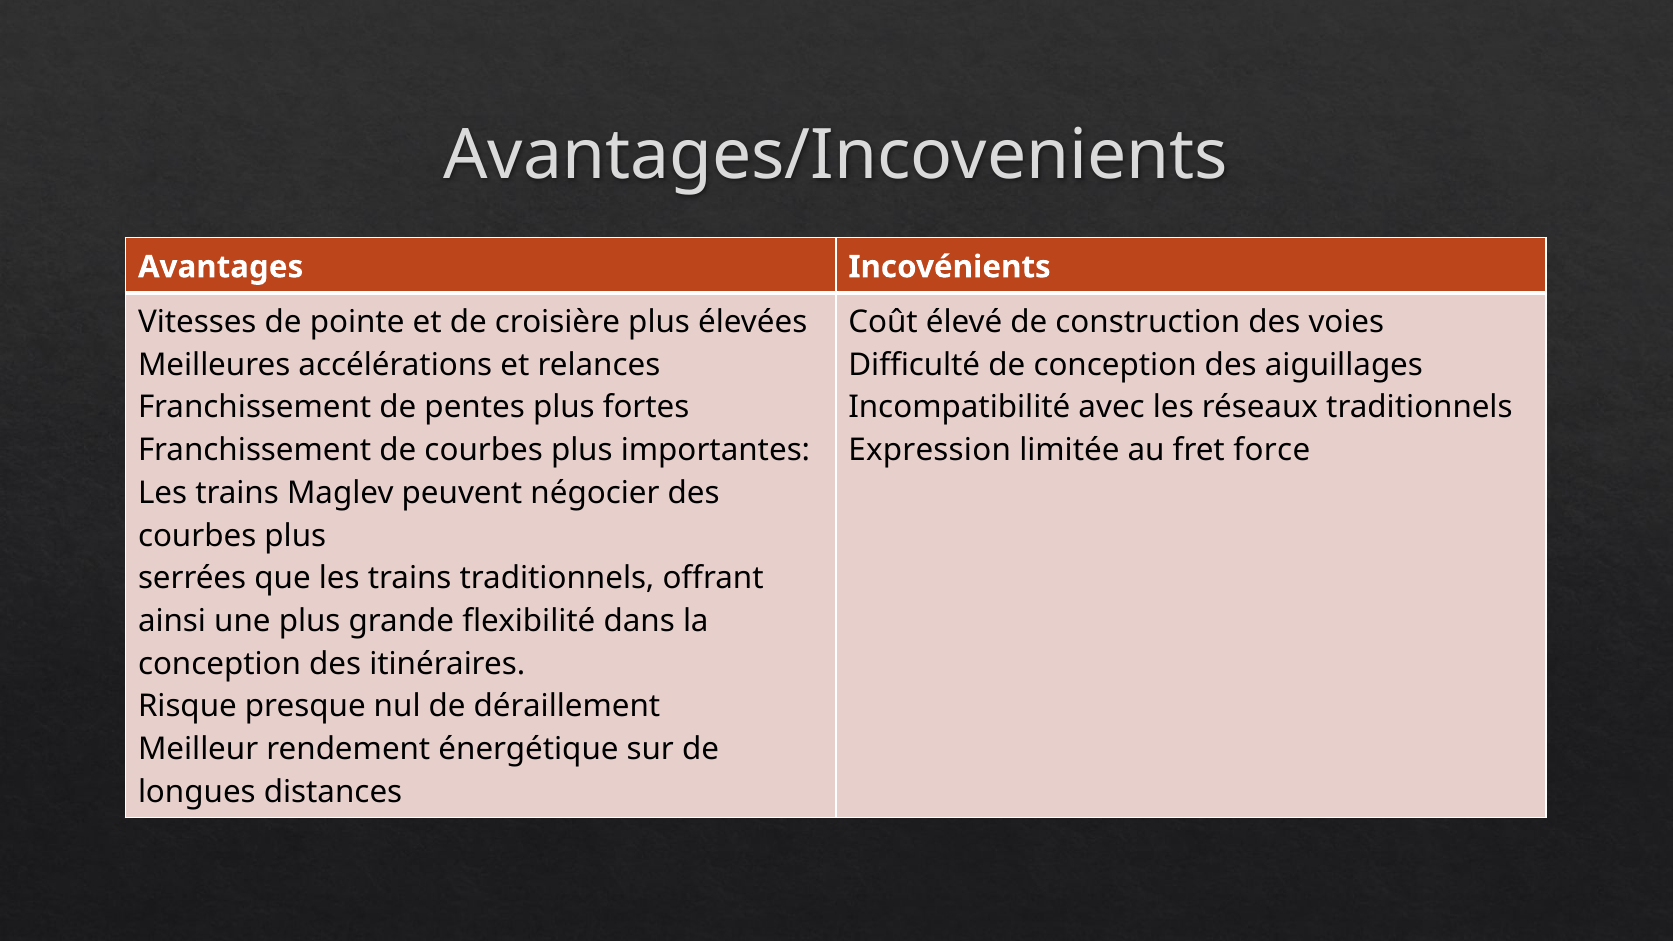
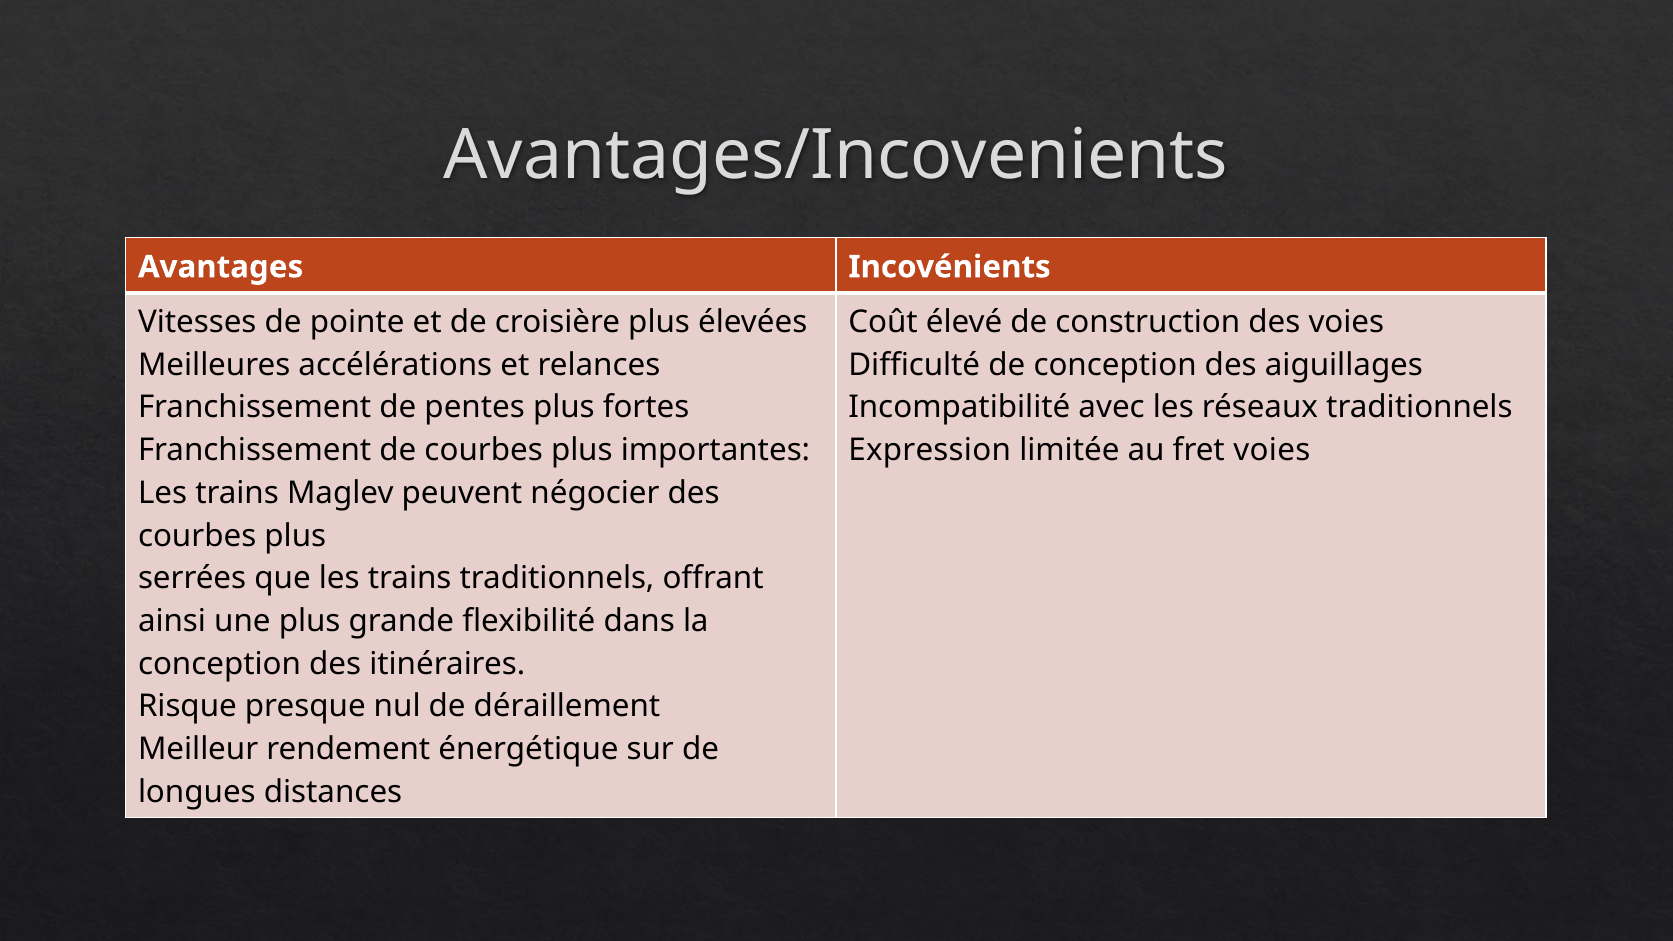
fret force: force -> voies (1272, 450)
